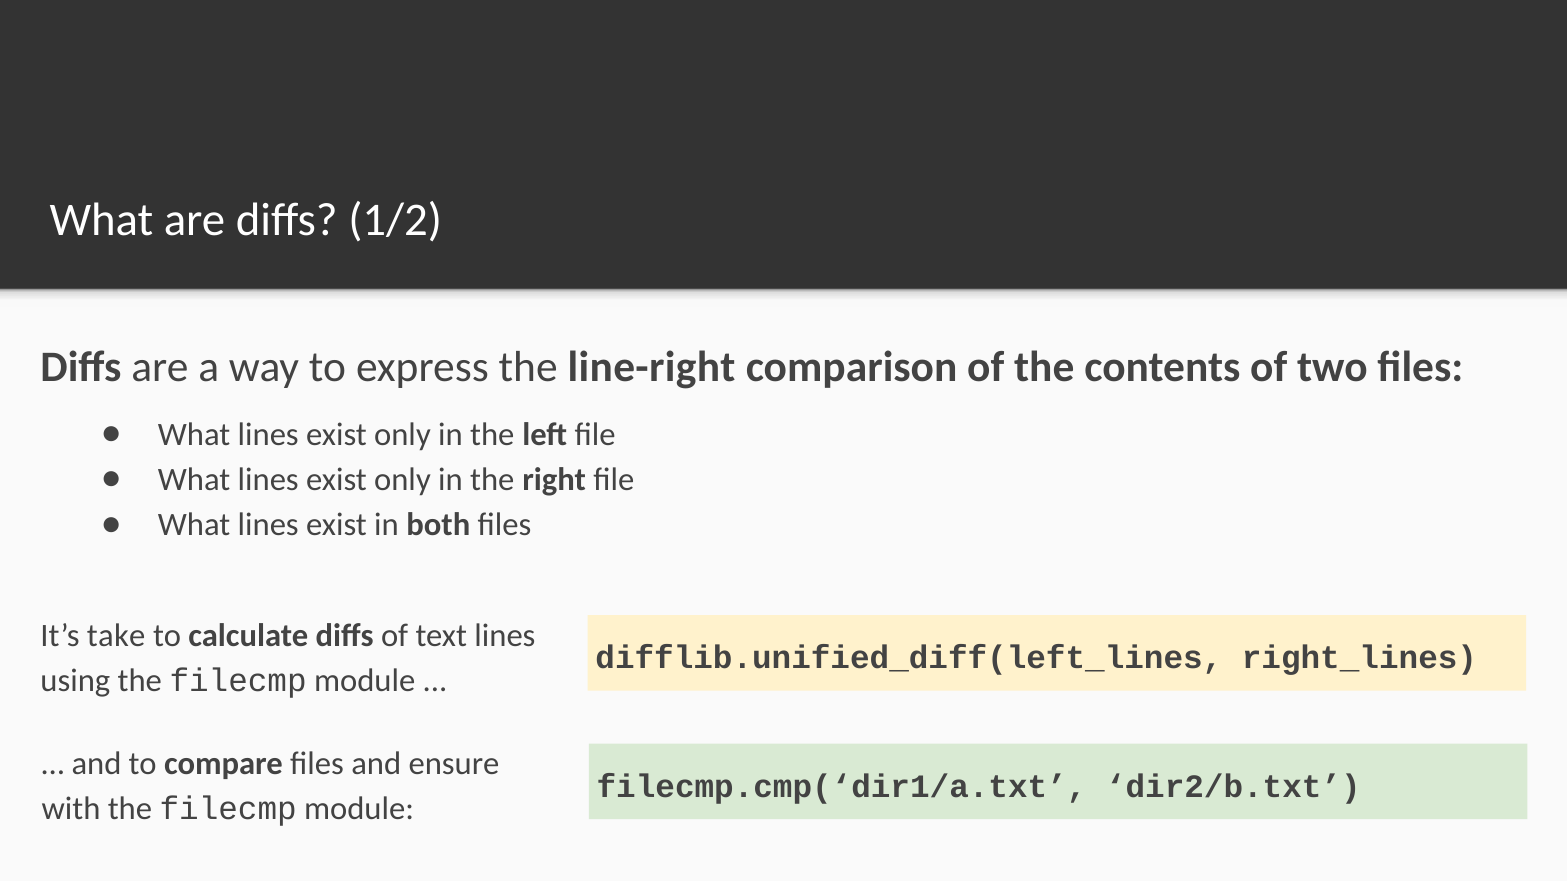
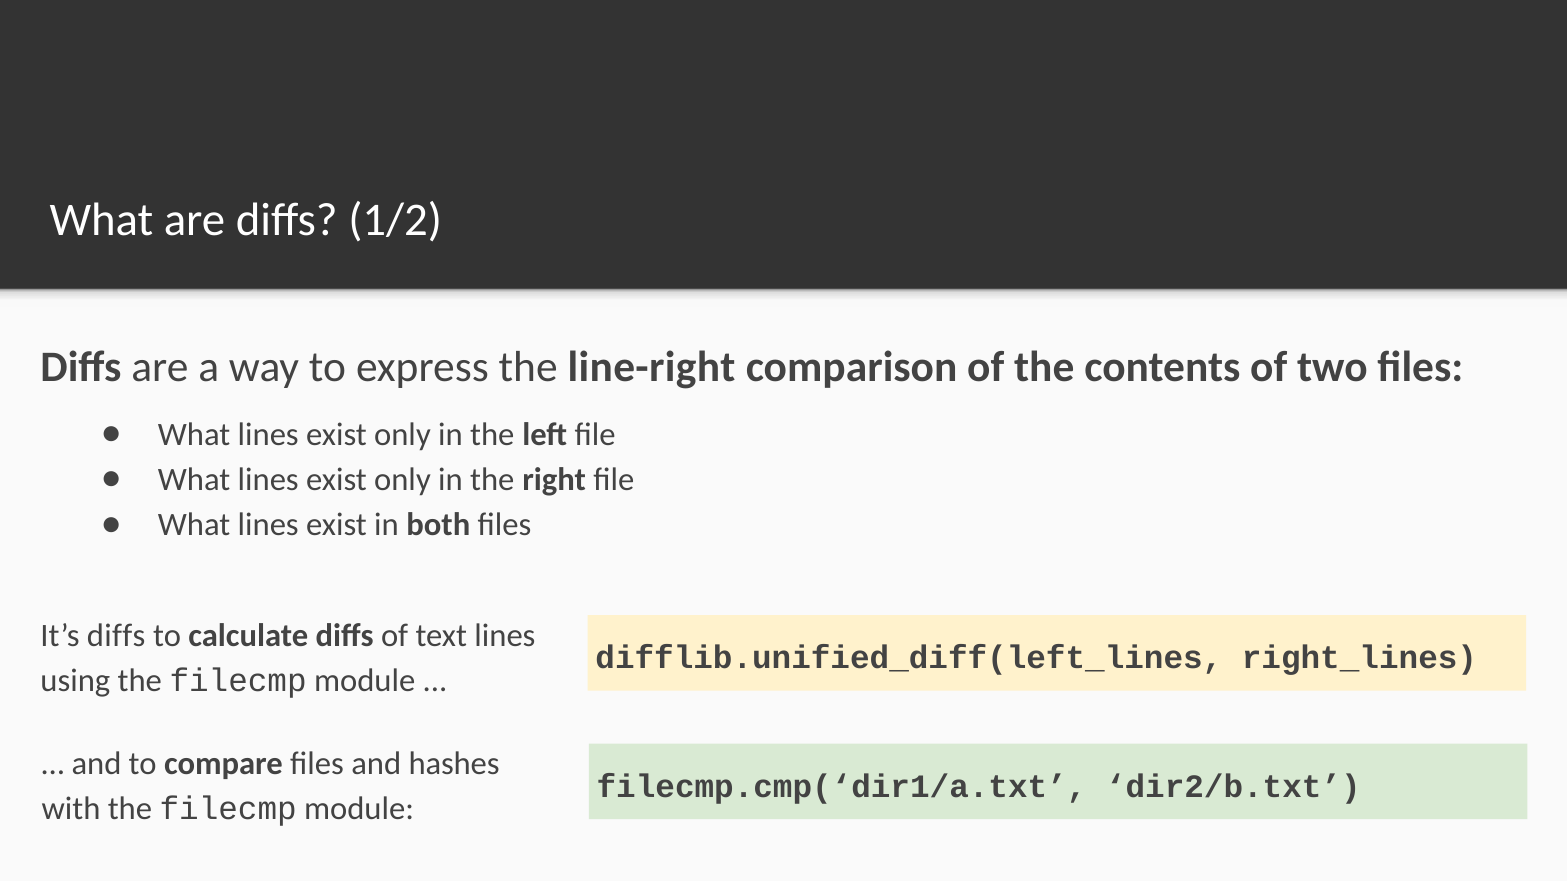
It’s take: take -> diffs (116, 636)
ensure: ensure -> hashes (454, 764)
